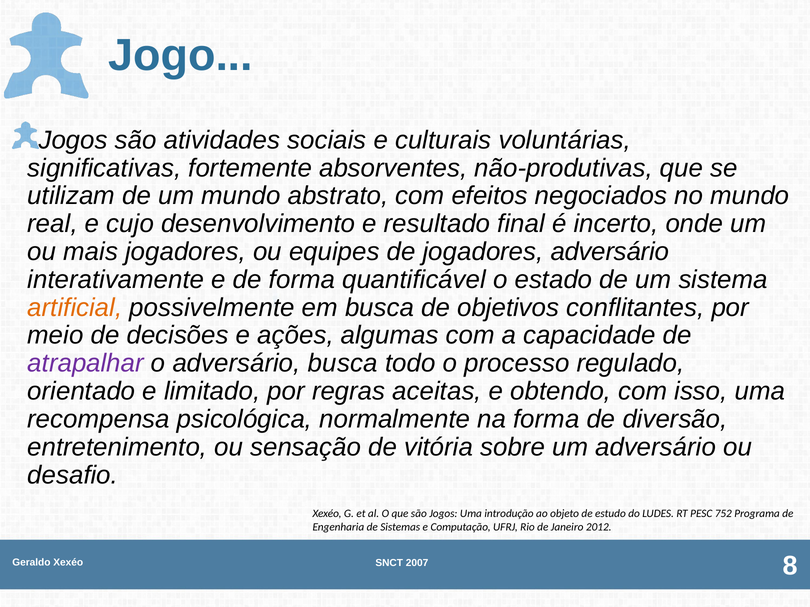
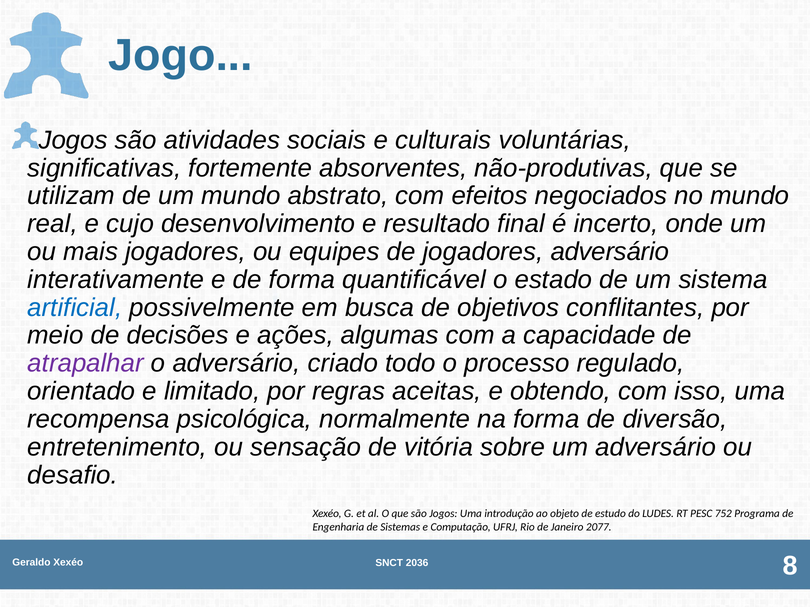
artificial colour: orange -> blue (75, 308)
adversário busca: busca -> criado (343, 364)
2012: 2012 -> 2077 (599, 528)
2007: 2007 -> 2036 (417, 563)
